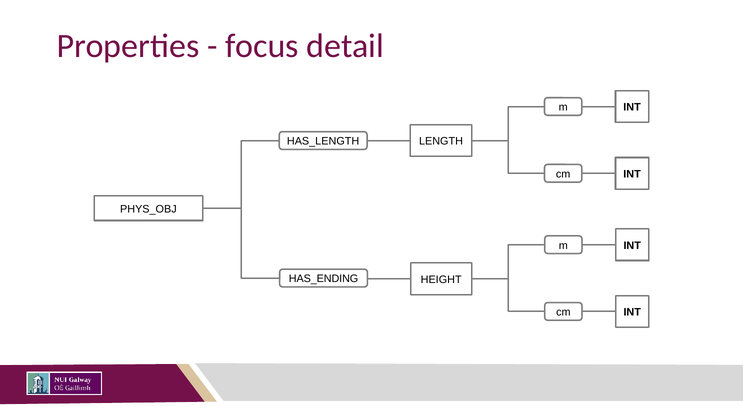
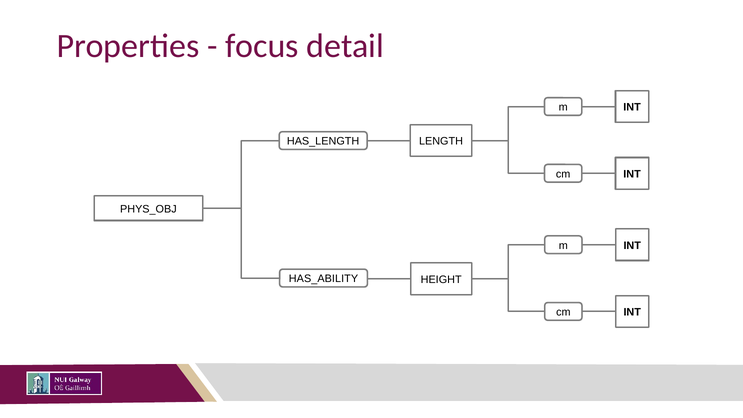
HAS_ENDING: HAS_ENDING -> HAS_ABILITY (323, 279)
